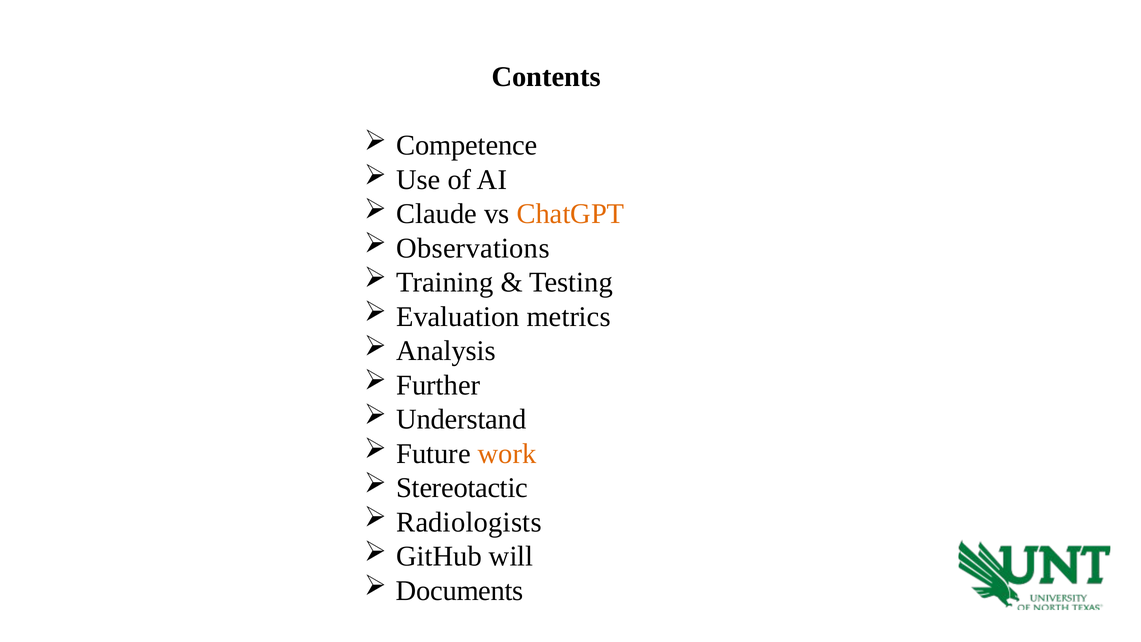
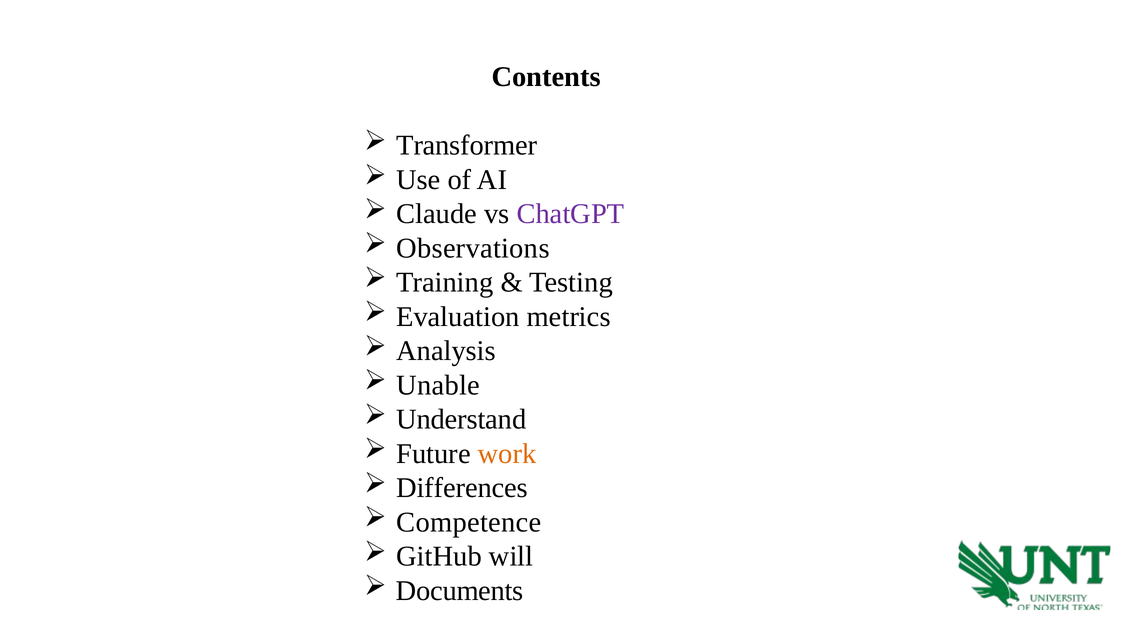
Competence: Competence -> Transformer (467, 145)
ChatGPT colour: orange -> purple (570, 214)
Further: Further -> Unable (438, 385)
Stereotactic: Stereotactic -> Differences (462, 488)
Radiologists: Radiologists -> Competence (469, 522)
